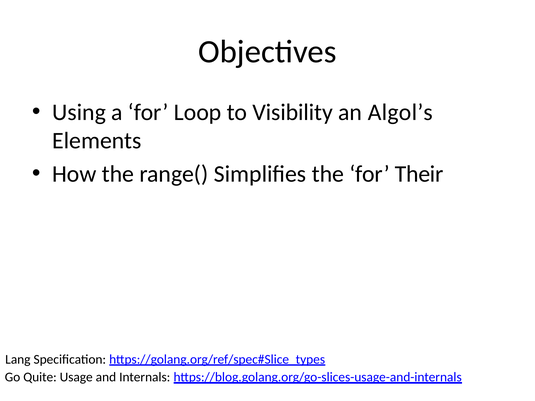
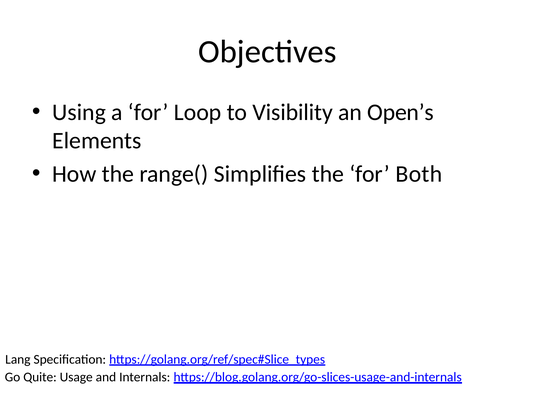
Algol’s: Algol’s -> Open’s (401, 112)
Their: Their -> Both (419, 174)
